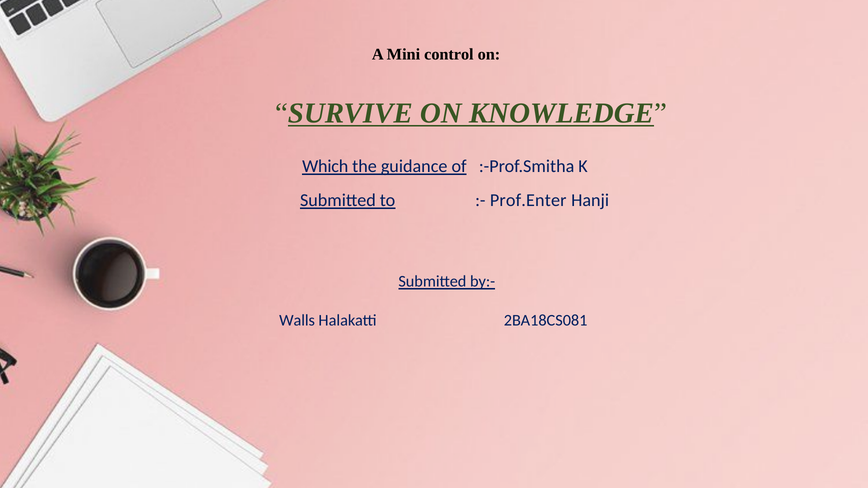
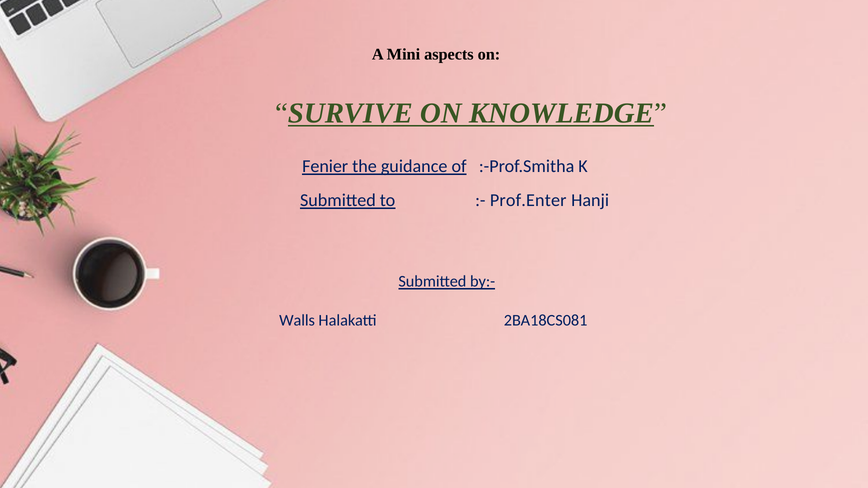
control: control -> aspects (449, 54)
Which: Which -> Fenier (325, 167)
